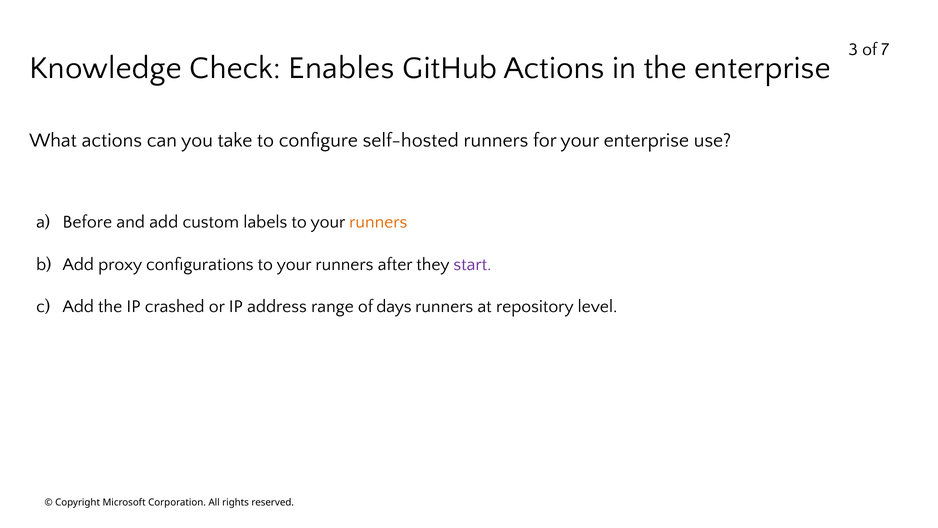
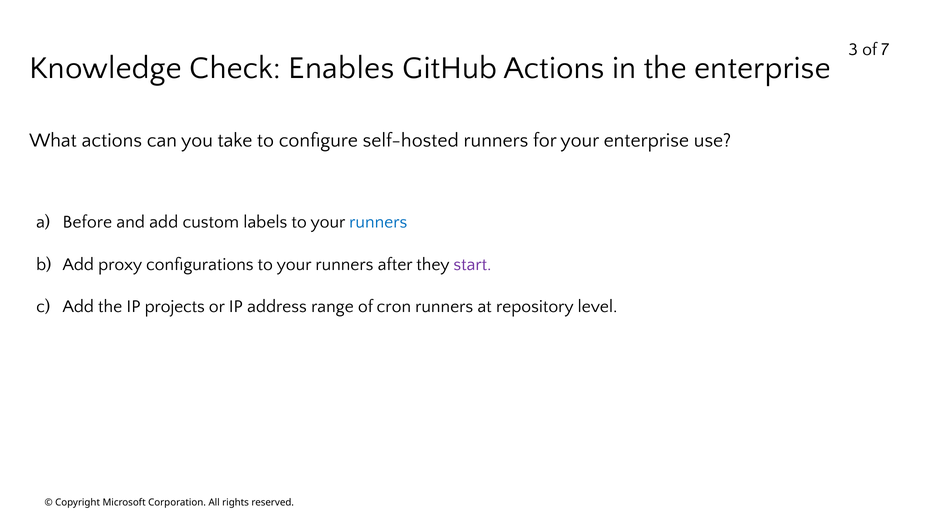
runners colour: orange -> blue (378, 222)
crashed: crashed -> projects (175, 306)
days: days -> cron (394, 306)
